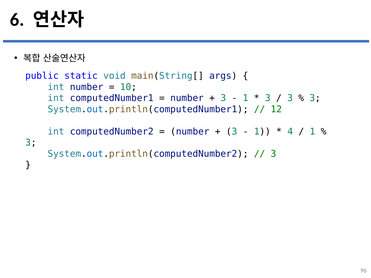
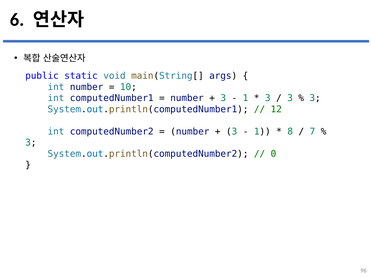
4: 4 -> 8 (290, 132)
1: 1 -> 7 (312, 132)
3: 3 -> 0 (273, 154)
